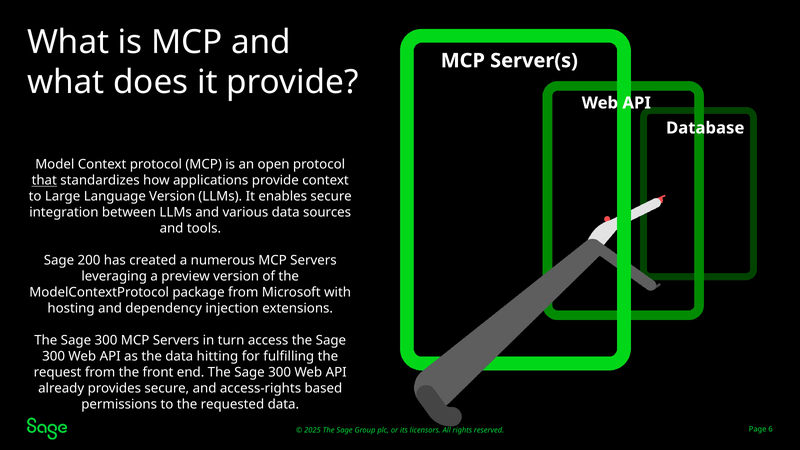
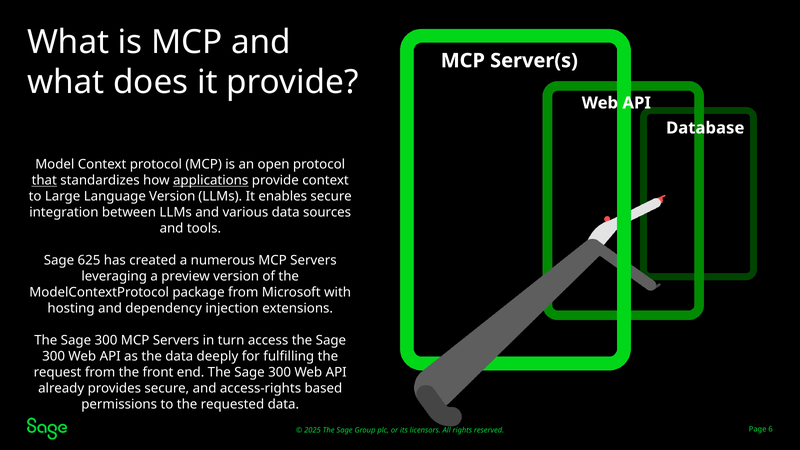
applications underline: none -> present (211, 180)
200: 200 -> 625 (89, 260)
hitting: hitting -> deeply (217, 356)
